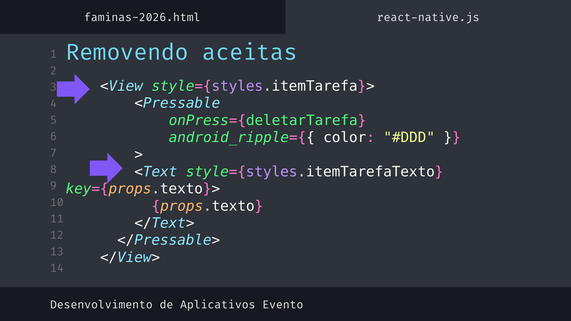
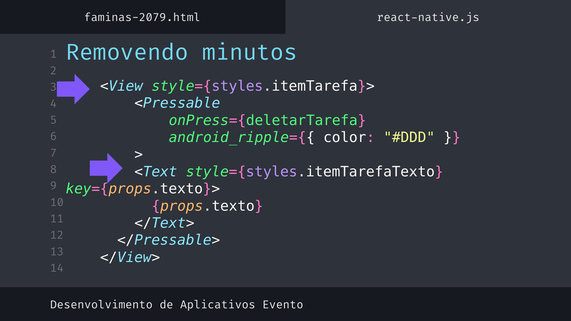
faminas-2026.html: faminas-2026.html -> faminas-2079.html (142, 18)
aceitas: aceitas -> minutos (250, 52)
